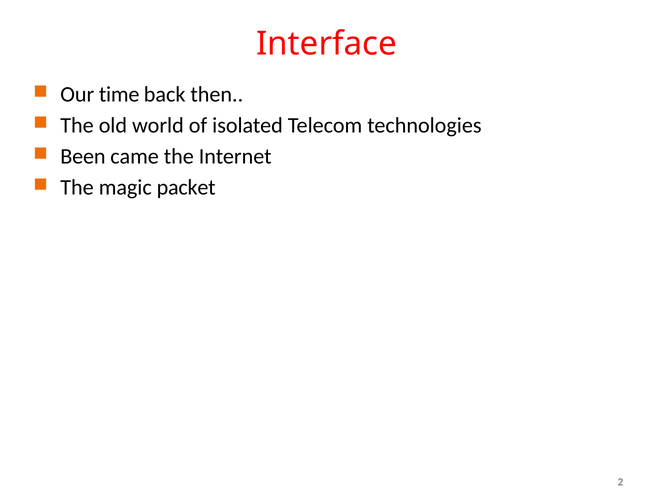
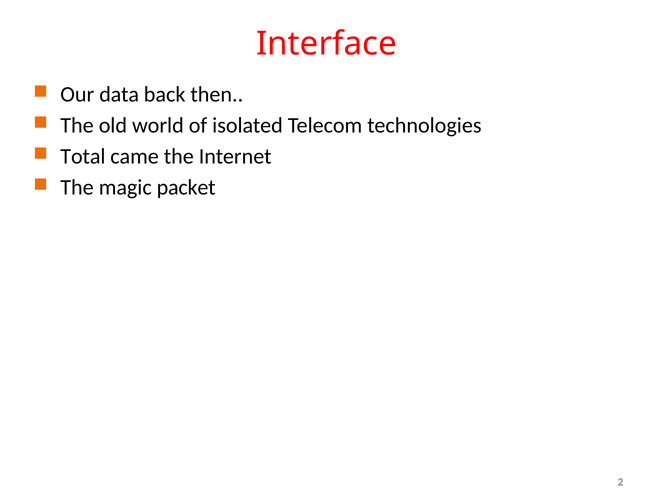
time: time -> data (119, 95)
Been: Been -> Total (83, 157)
